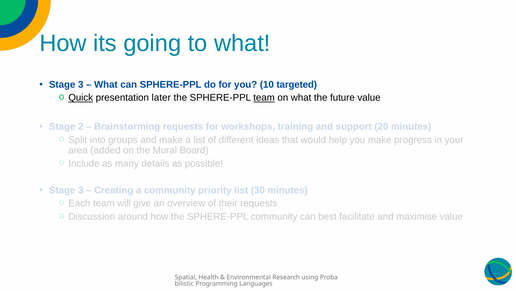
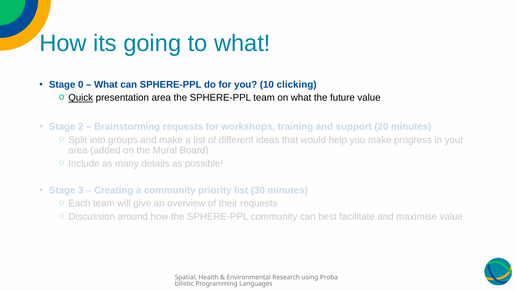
3: 3 -> 0 (81, 84)
targeted: targeted -> clicking (297, 84)
presentation later: later -> area (161, 98)
team underline: present -> none (264, 98)
